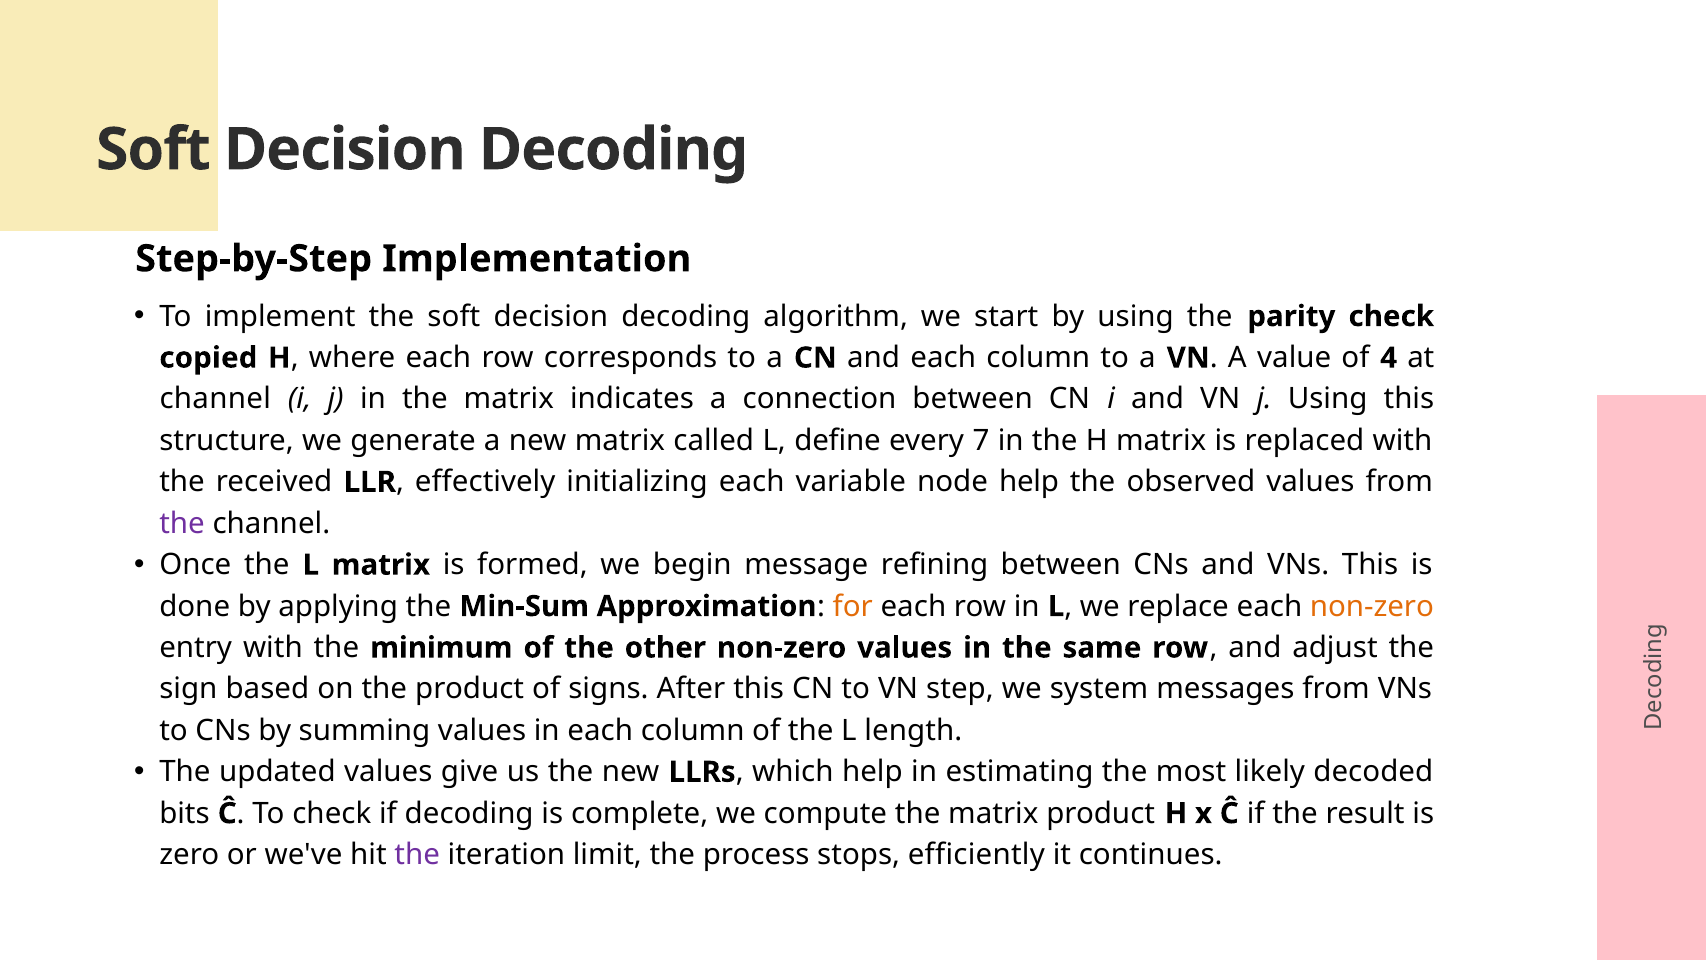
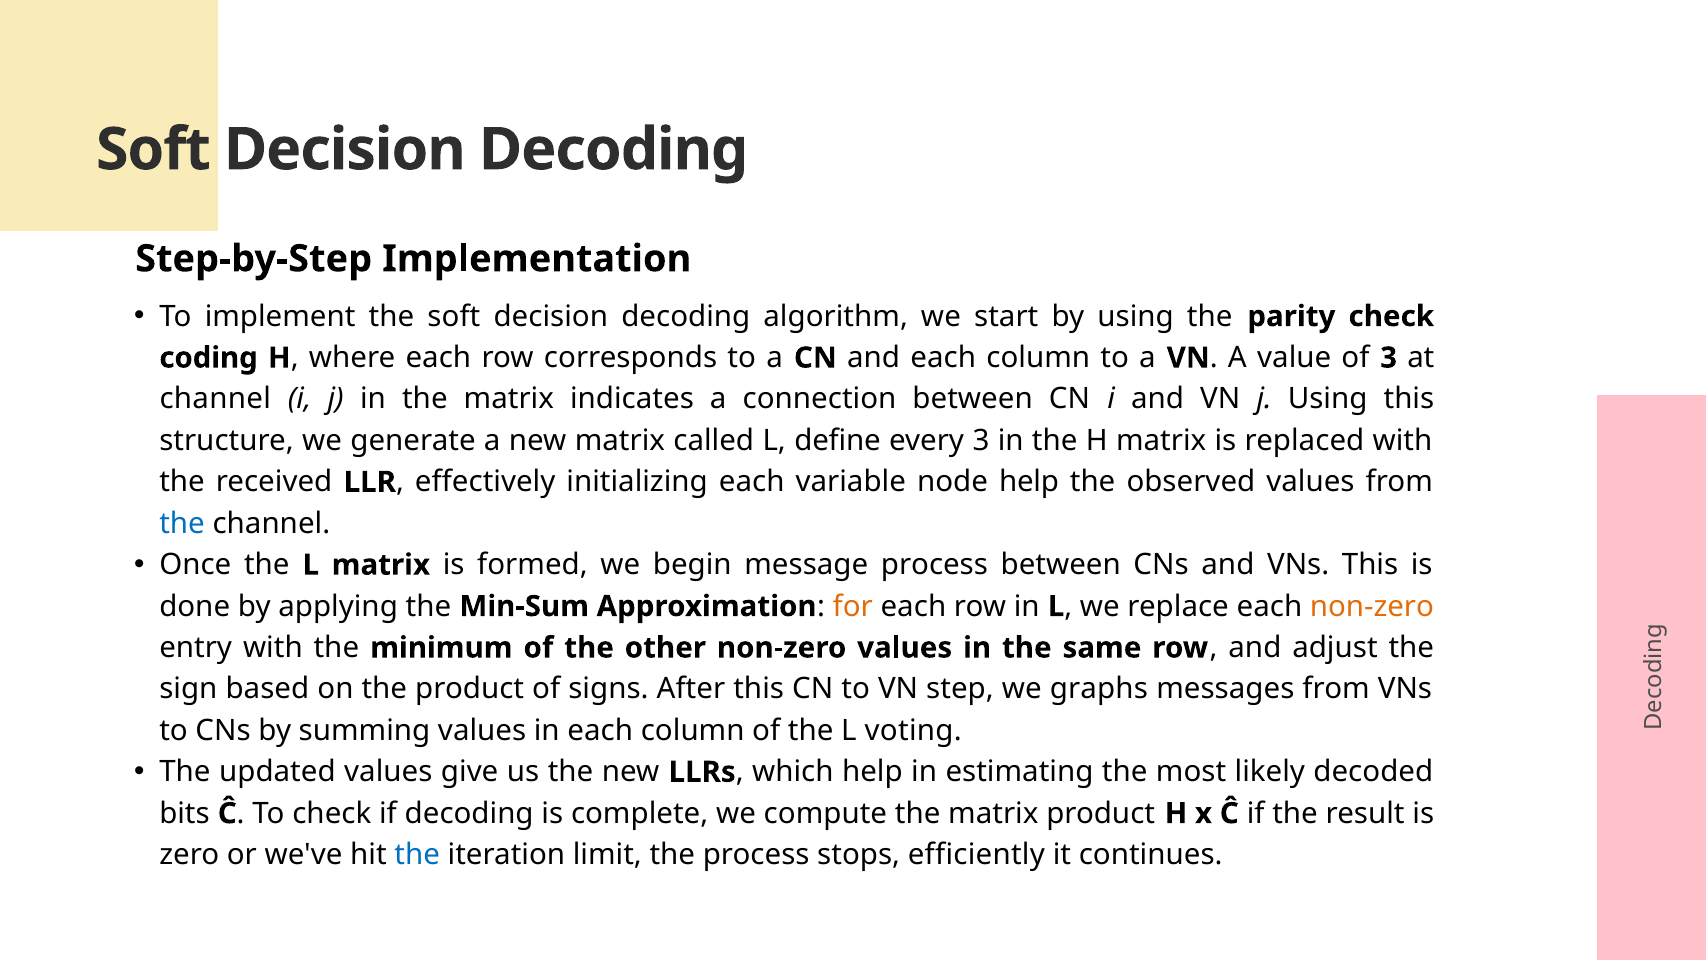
copied: copied -> coding (208, 358)
of 4: 4 -> 3 (1389, 358)
every 7: 7 -> 3 (981, 441)
the colour: purple -> blue (182, 523)
message refining: refining -> process (934, 565)
system: system -> graphs (1099, 689)
length: length -> voting (913, 730)
the colour: purple -> blue (417, 855)
